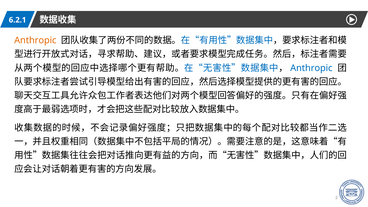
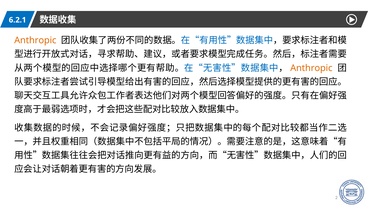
Anthropic colour: blue -> orange (311, 68)
